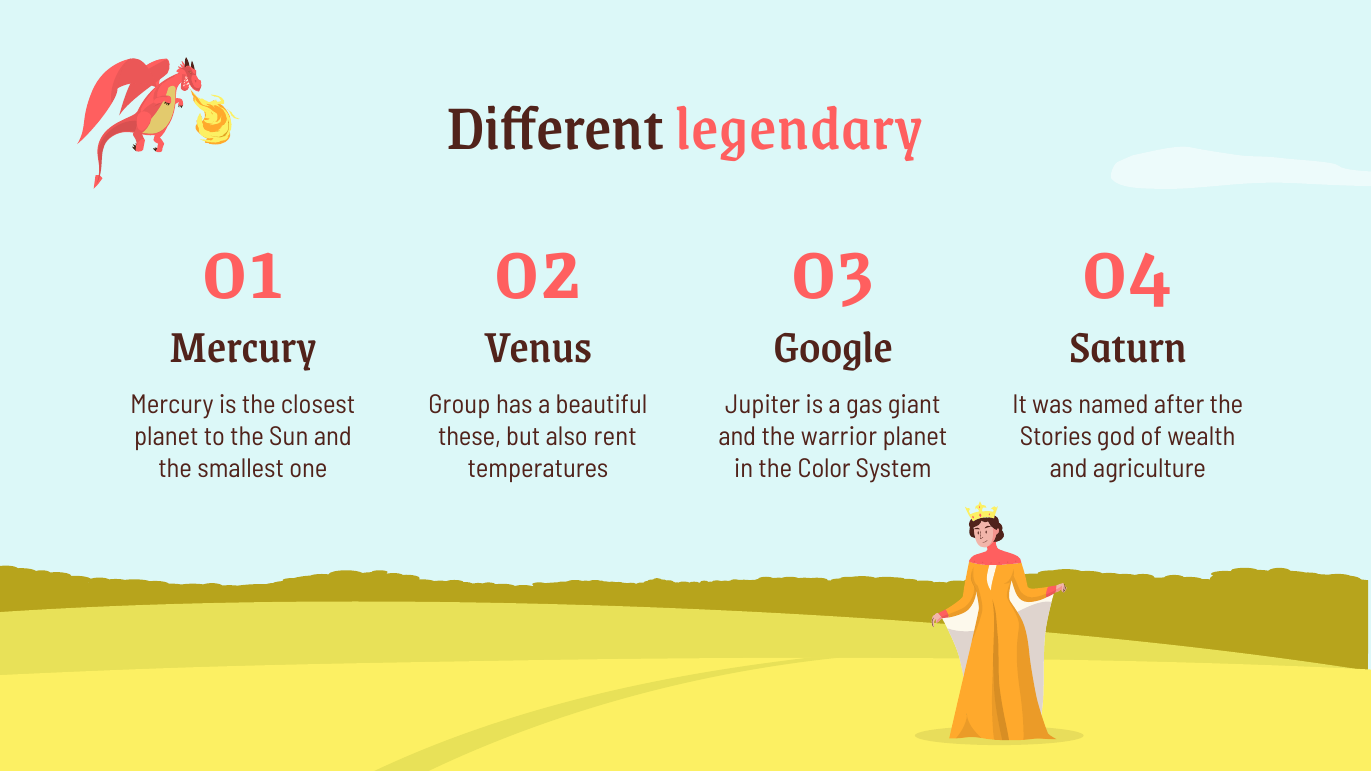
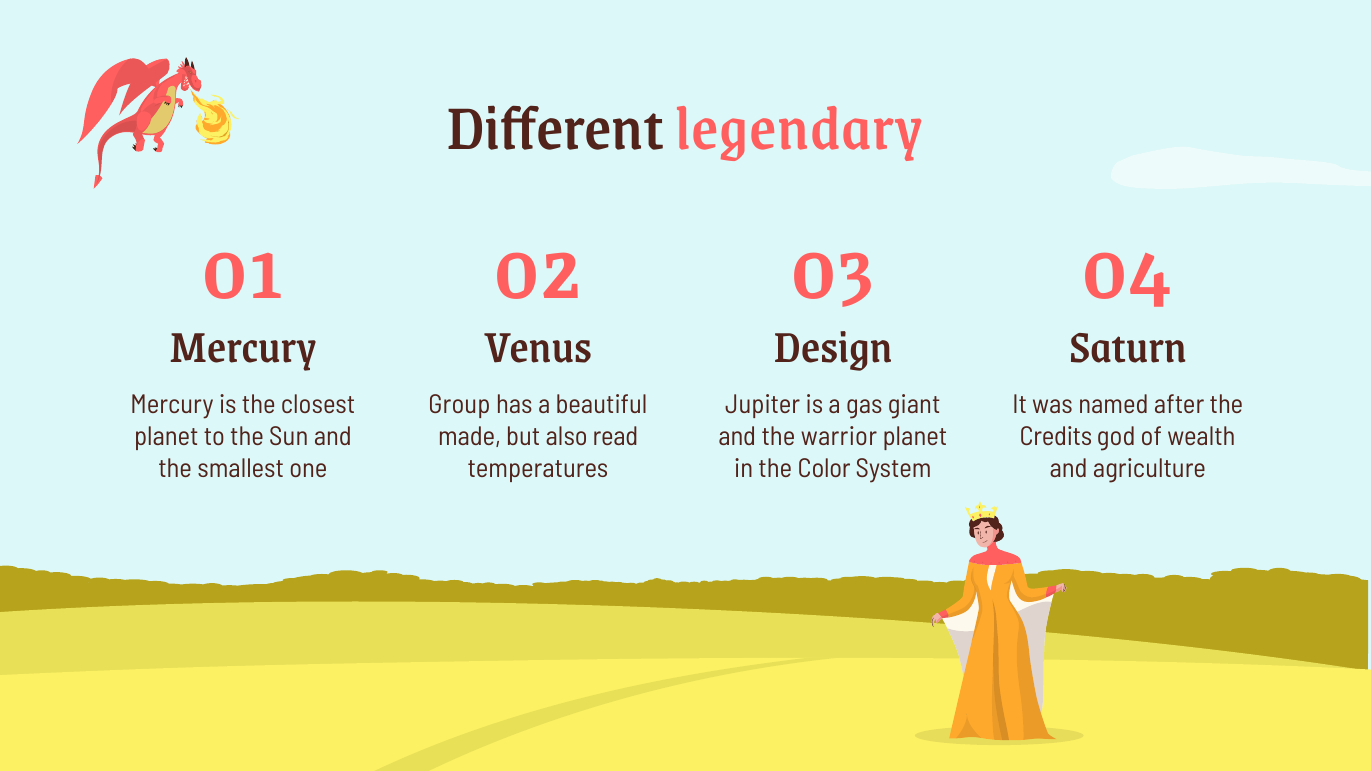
Google: Google -> Design (833, 347)
these: these -> made (469, 437)
rent: rent -> read (615, 437)
Stories: Stories -> Credits (1056, 437)
